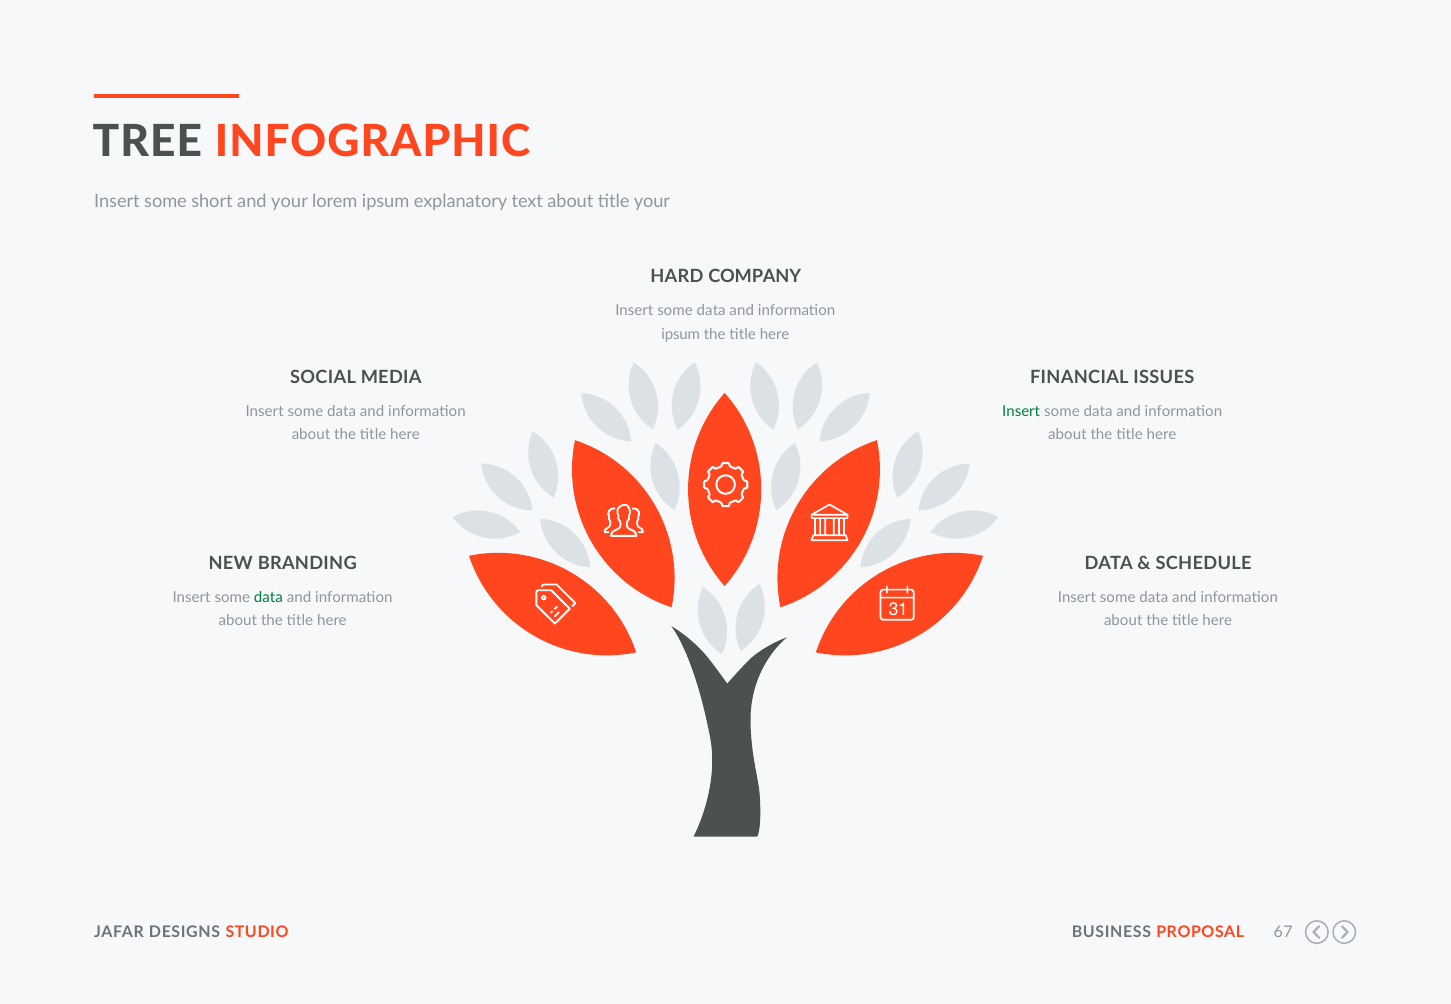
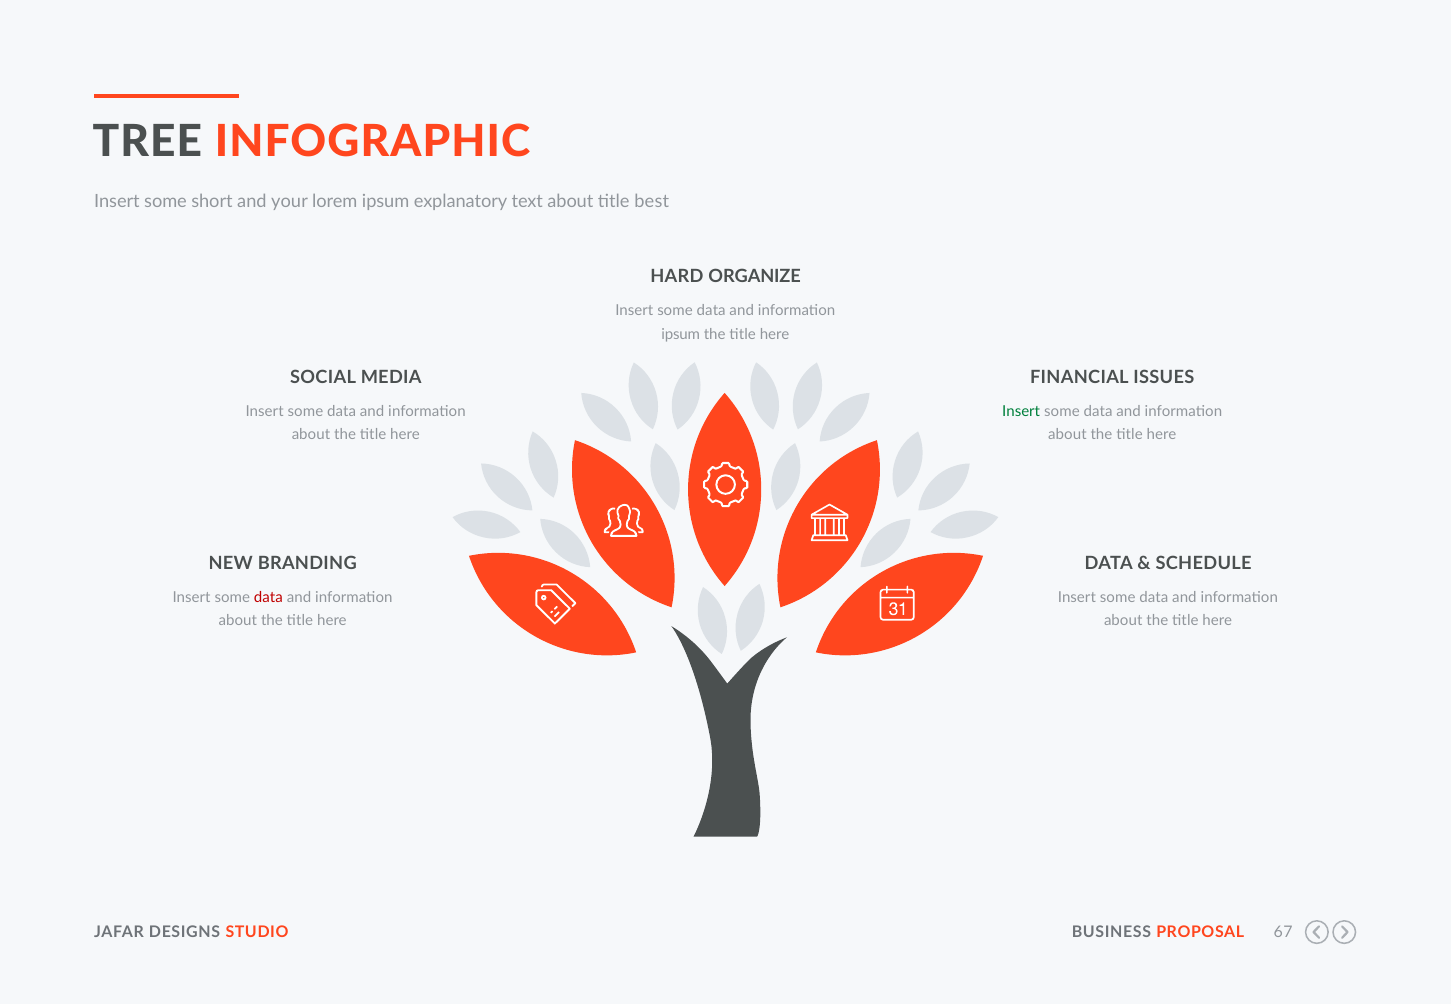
title your: your -> best (652, 202)
COMPANY: COMPANY -> ORGANIZE (755, 277)
data colour: green -> red (268, 598)
